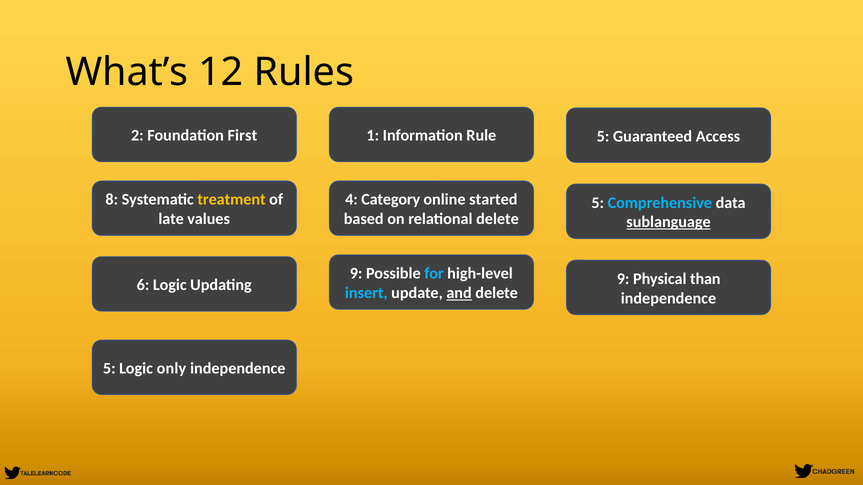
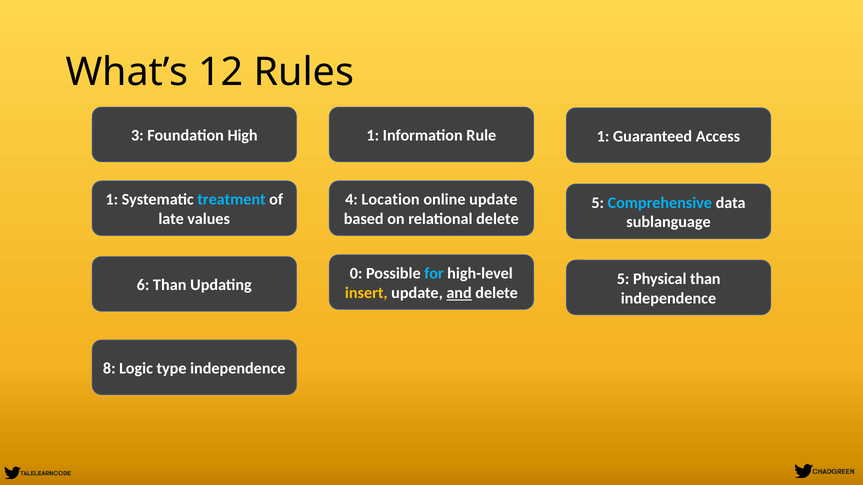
2: 2 -> 3 (137, 136)
First: First -> High (243, 136)
Rule 5: 5 -> 1 (603, 136)
8: 8 -> 1 (112, 200)
treatment colour: yellow -> light blue (232, 200)
Category: Category -> Location (391, 200)
online started: started -> update (493, 200)
sublanguage underline: present -> none (669, 222)
9: 9 -> 0 (356, 274)
9: 9 -> 5 (623, 279)
6 Logic: Logic -> Than (170, 285)
insert colour: light blue -> yellow (366, 293)
5: 5 -> 8 (109, 369)
only: only -> type (172, 369)
